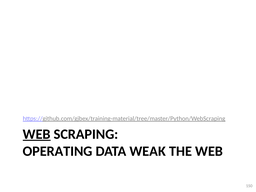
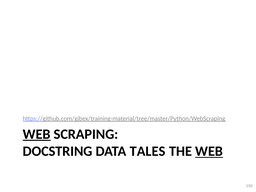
OPERATING: OPERATING -> DOCSTRING (58, 151)
WEAK: WEAK -> TALES (148, 151)
WEB underline: none -> present (209, 151)
